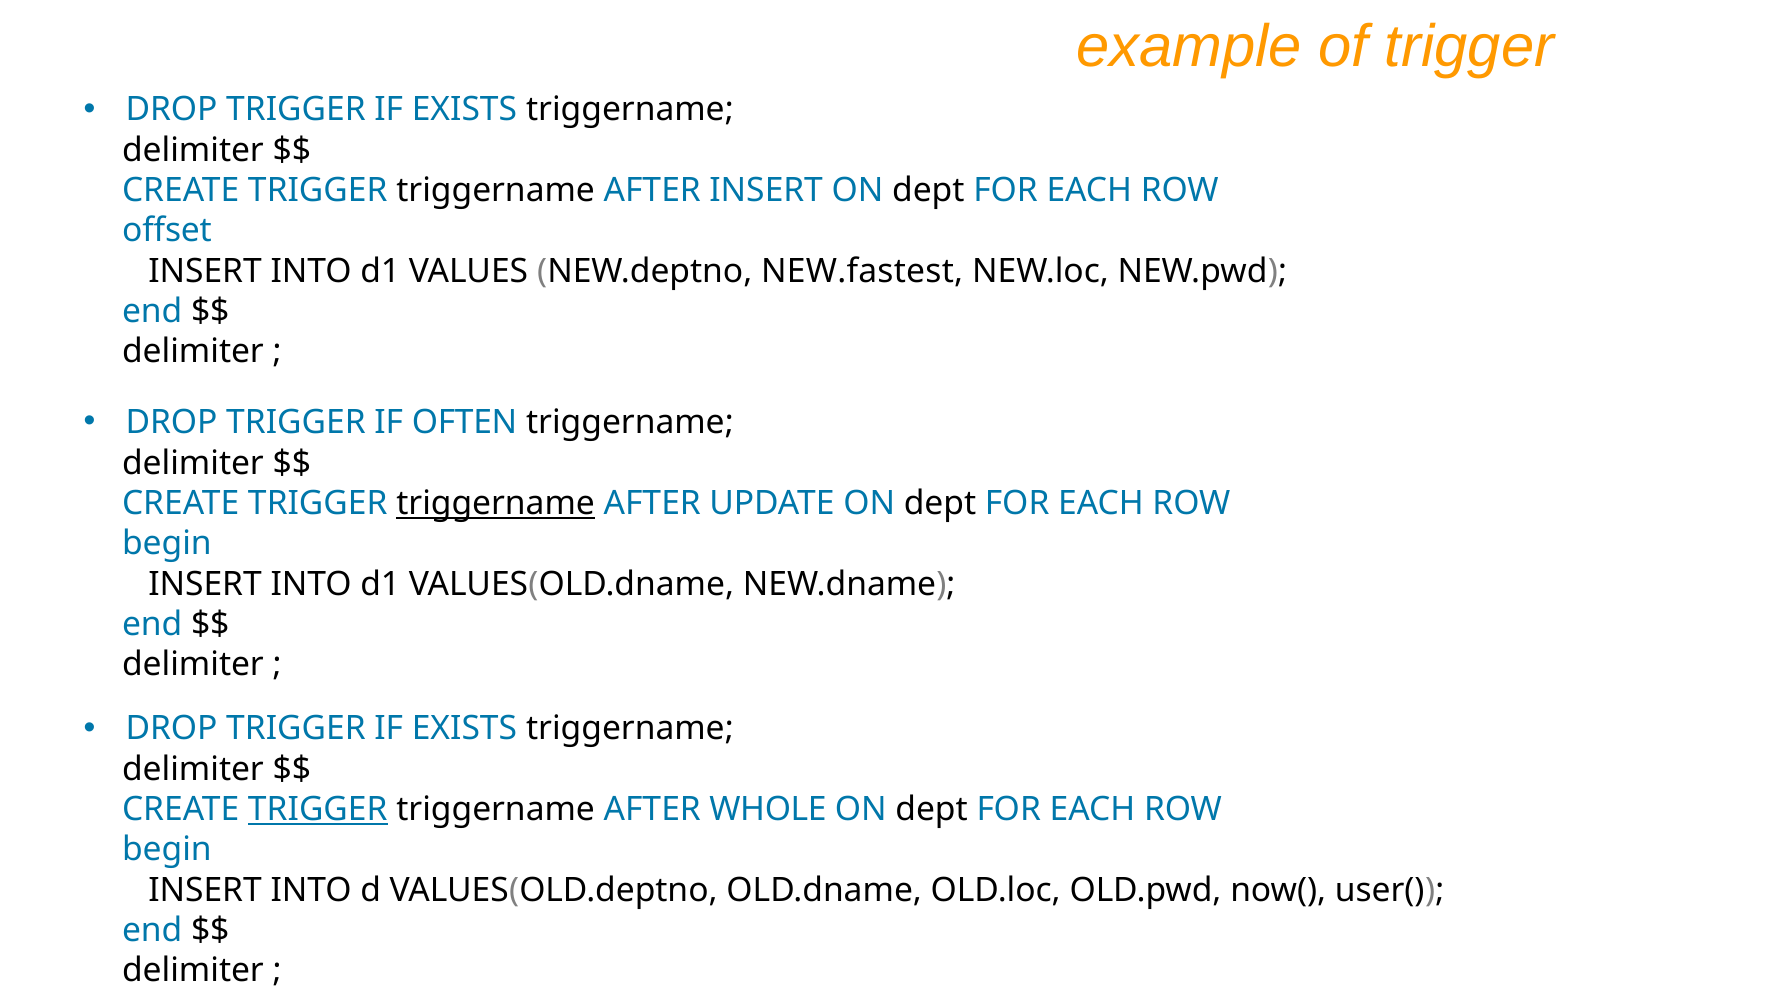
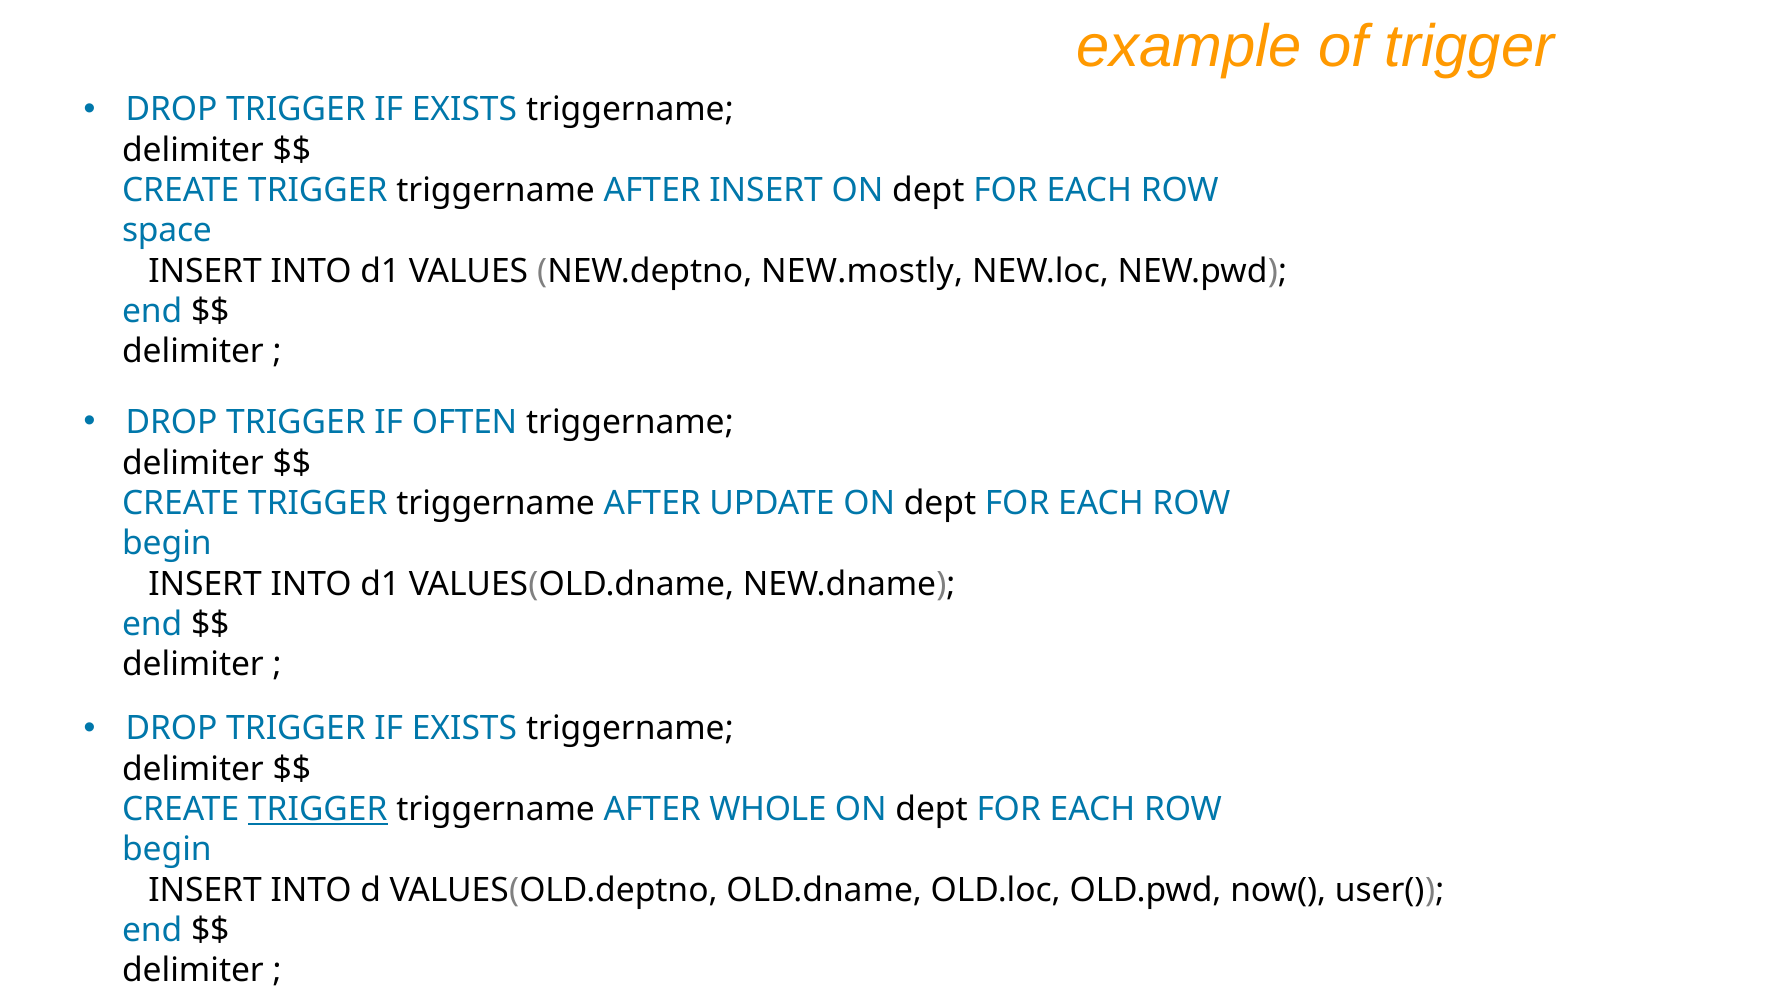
offset: offset -> space (167, 231)
NEW.fastest: NEW.fastest -> NEW.mostly (862, 271)
triggername underline: present -> none (496, 503)
